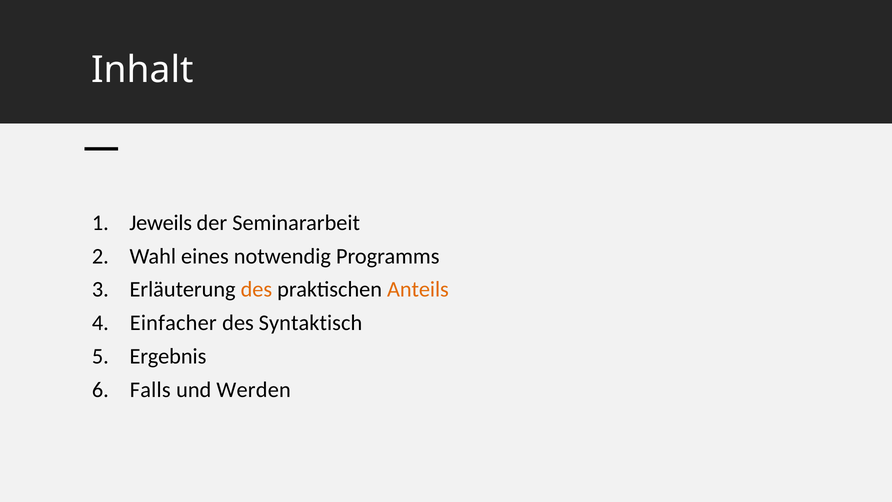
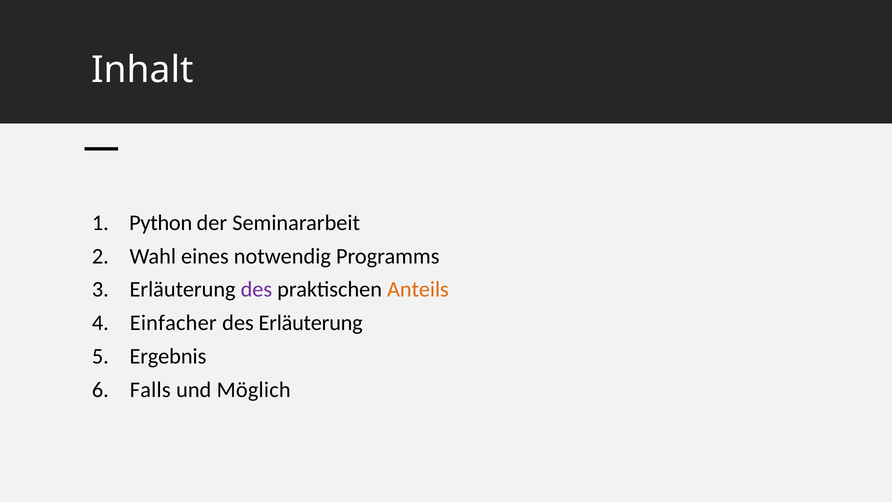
Jeweils: Jeweils -> Python (161, 223)
des colour: orange -> purple (256, 289)
des Syntaktisch: Syntaktisch -> Erläuterung (311, 323)
Werden: Werden -> Möglich (254, 390)
